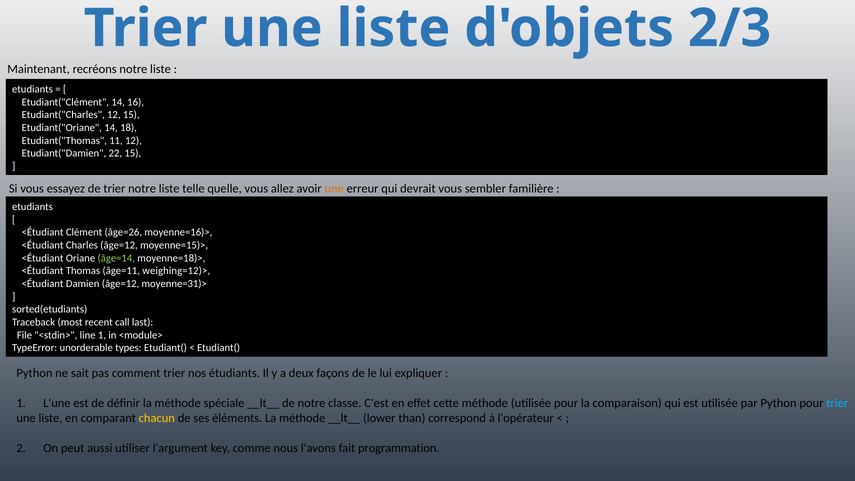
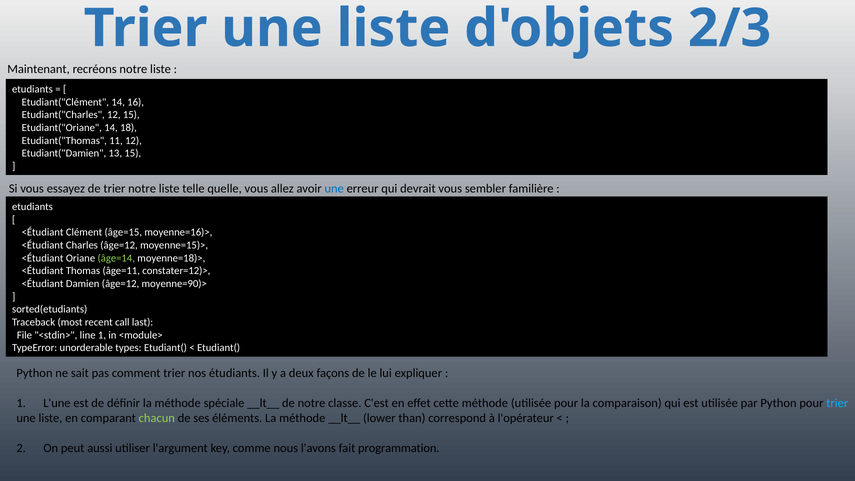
22: 22 -> 13 (115, 153)
une colour: orange -> blue (334, 189)
âge=26: âge=26 -> âge=15 (123, 232)
weighing=12)>: weighing=12)> -> constater=12)> (176, 271)
moyenne=31)>: moyenne=31)> -> moyenne=90)> (174, 284)
chacun colour: yellow -> light green (157, 418)
